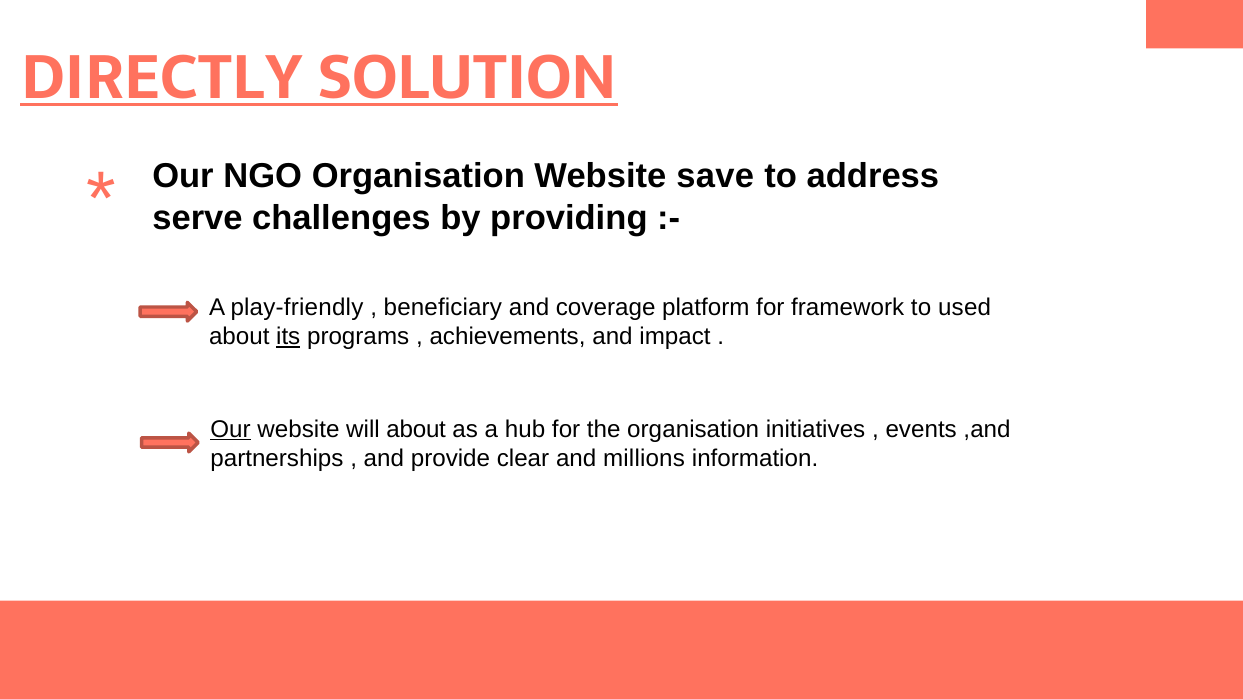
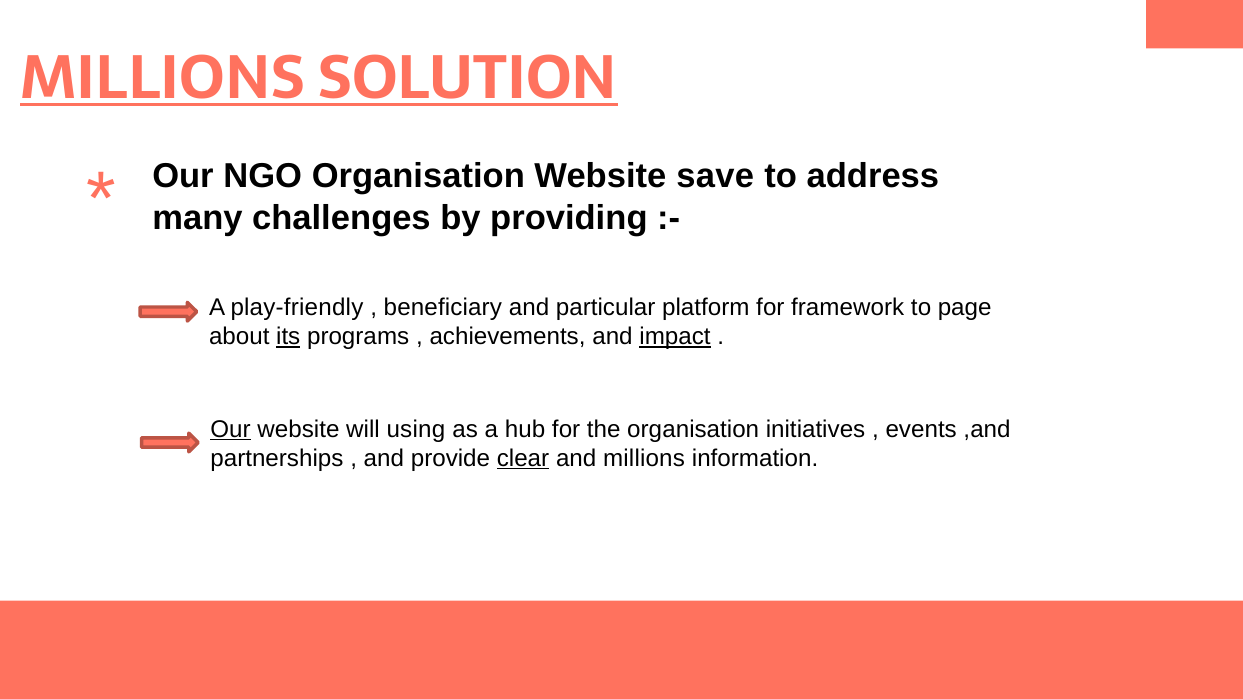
DIRECTLY: DIRECTLY -> MILLIONS (163, 78)
serve: serve -> many (197, 218)
coverage: coverage -> particular (606, 307)
used: used -> page (965, 307)
impact underline: none -> present (675, 336)
will about: about -> using (416, 429)
clear underline: none -> present (523, 458)
